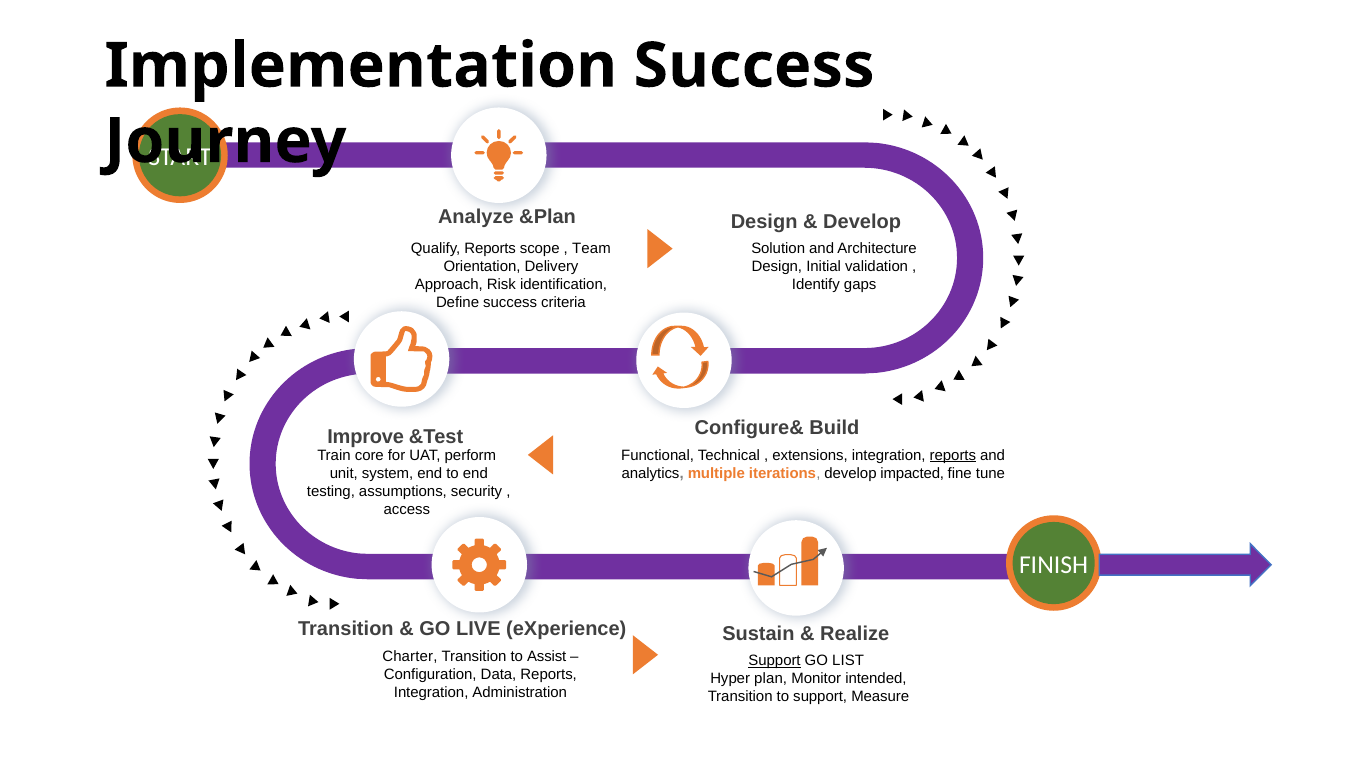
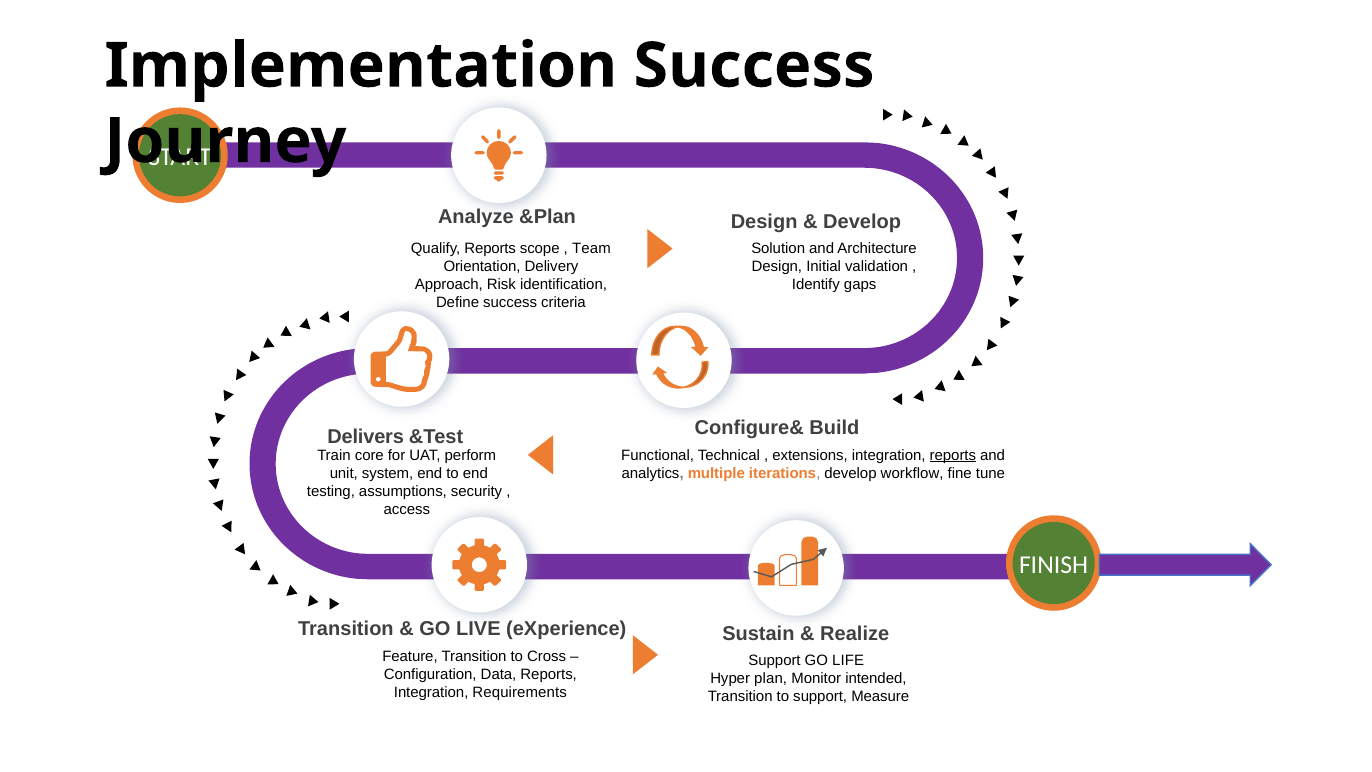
Improve: Improve -> Delivers (366, 436)
impacted: impacted -> workflow (912, 473)
Charter: Charter -> Feature (410, 656)
Assist: Assist -> Cross (547, 656)
Support underline: present -> none (775, 661)
LIST: LIST -> LIFE (848, 661)
Administration: Administration -> Requirements (520, 692)
